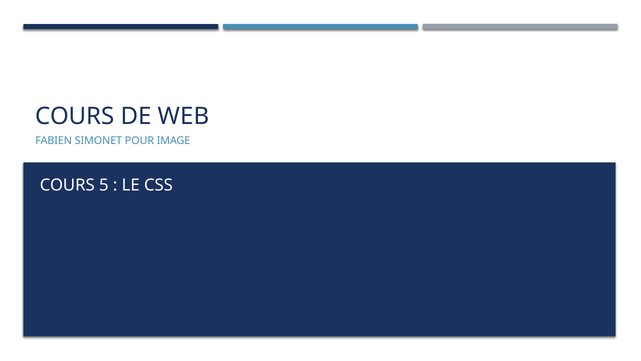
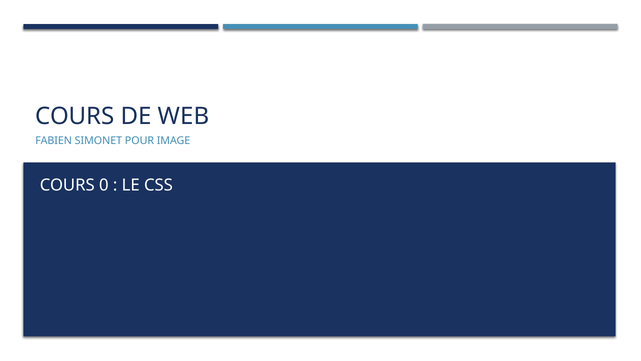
5: 5 -> 0 (104, 185)
